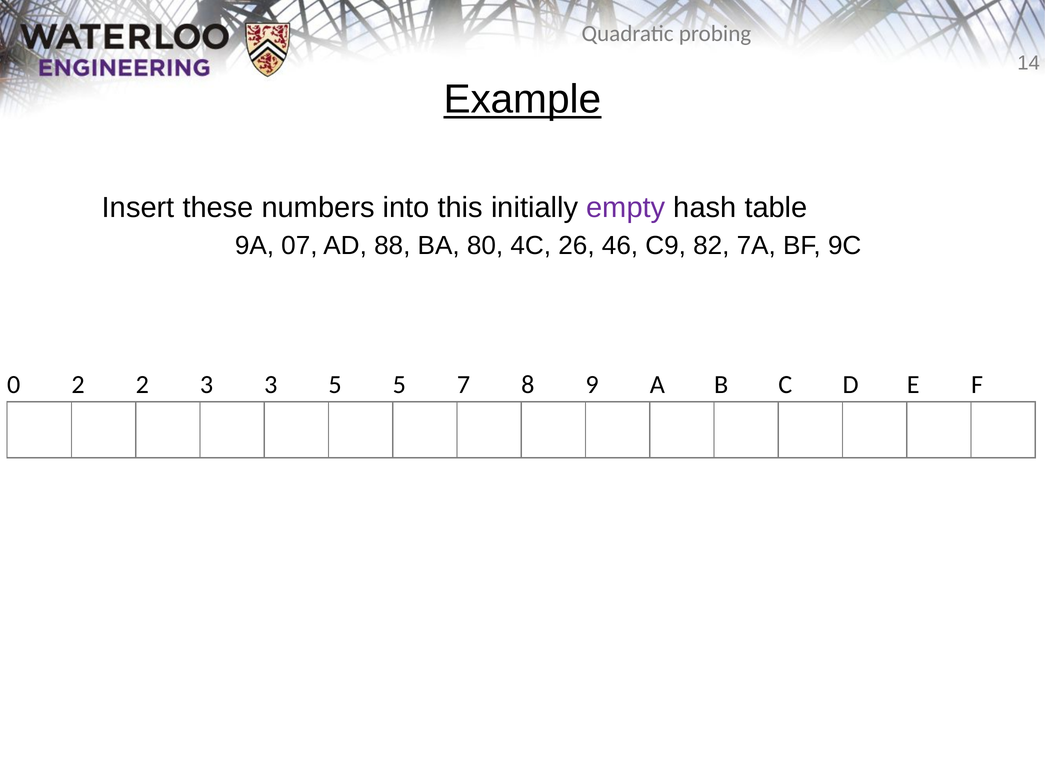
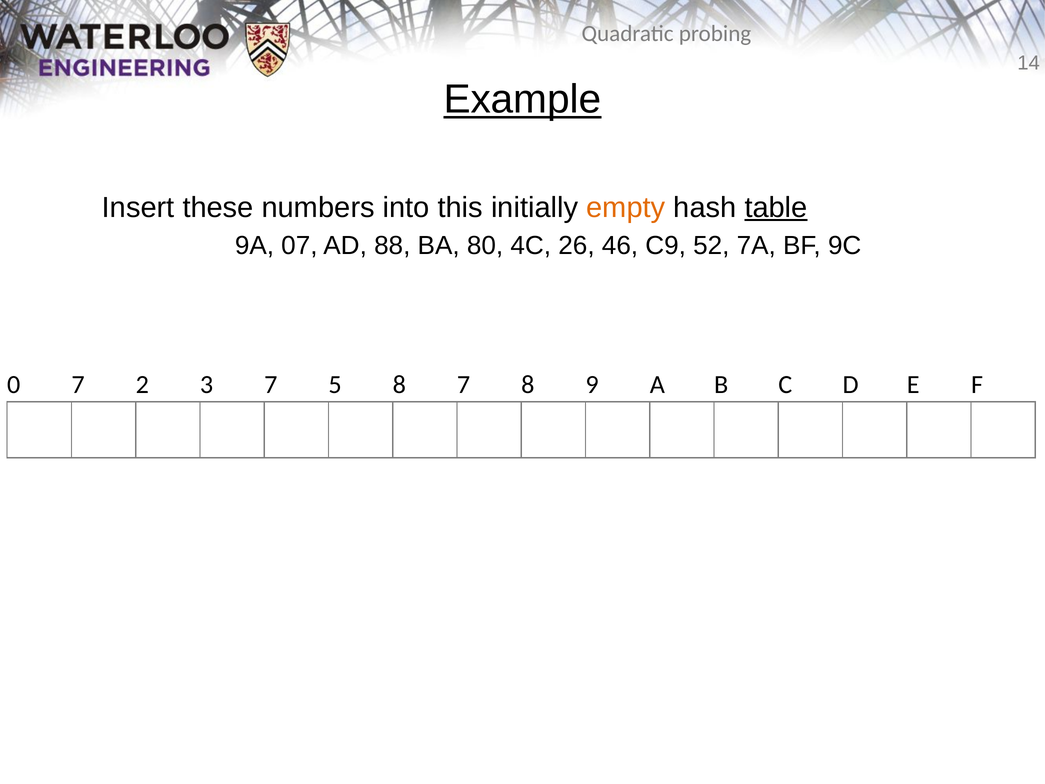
empty colour: purple -> orange (626, 208)
table underline: none -> present (776, 208)
82: 82 -> 52 (711, 246)
0 2: 2 -> 7 (78, 385)
3 3: 3 -> 7 (271, 385)
5 5: 5 -> 8 (399, 385)
